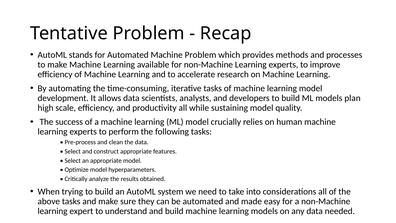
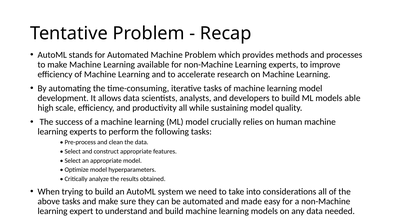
plan: plan -> able (352, 98)
